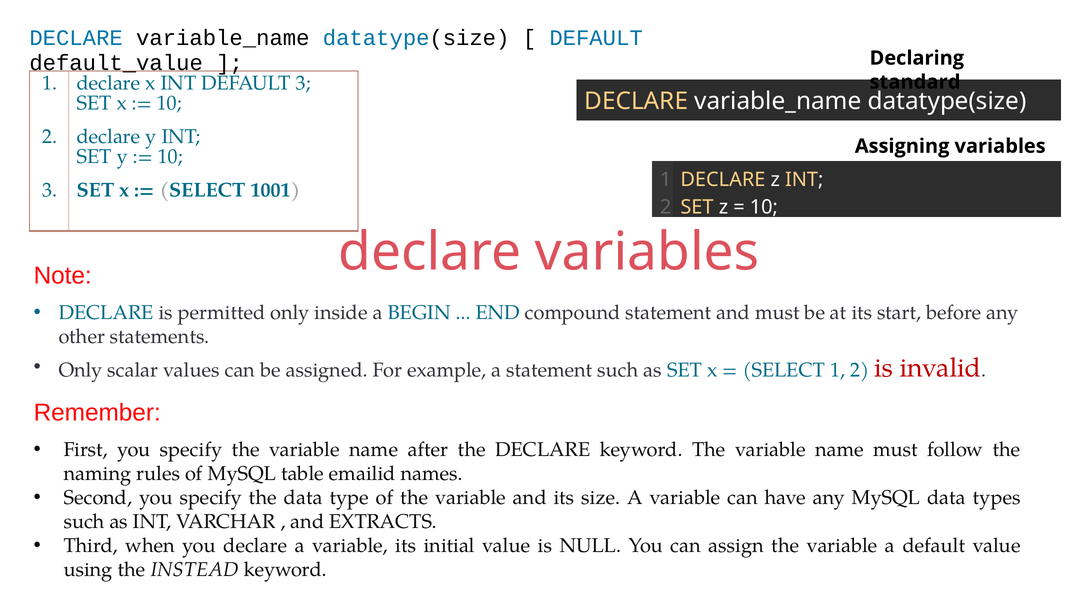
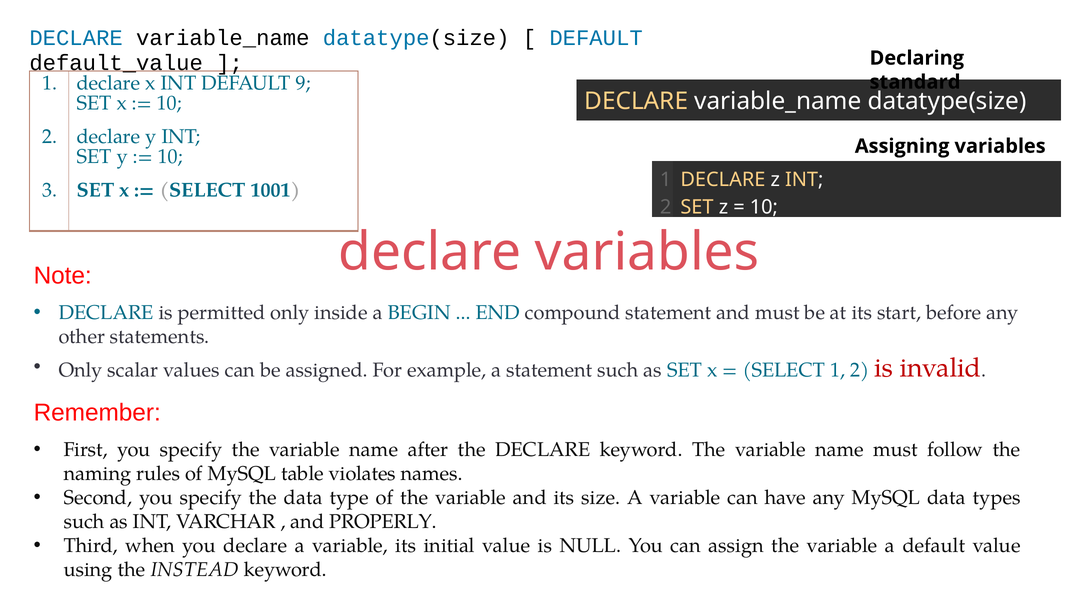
DEFAULT 3: 3 -> 9 (303, 83)
emailid: emailid -> violates (362, 474)
EXTRACTS: EXTRACTS -> PROPERLY (383, 522)
